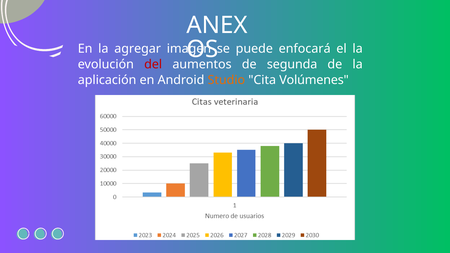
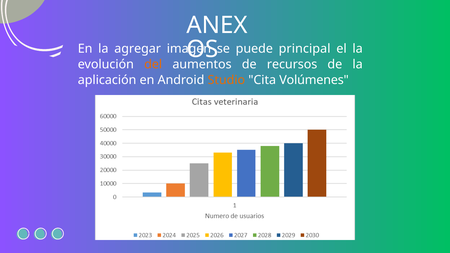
enfocará: enfocará -> principal (305, 49)
del colour: red -> orange (153, 64)
segunda: segunda -> recursos (292, 64)
